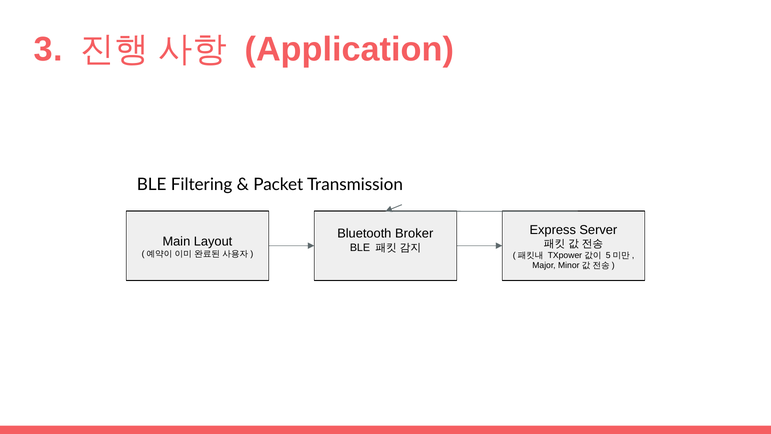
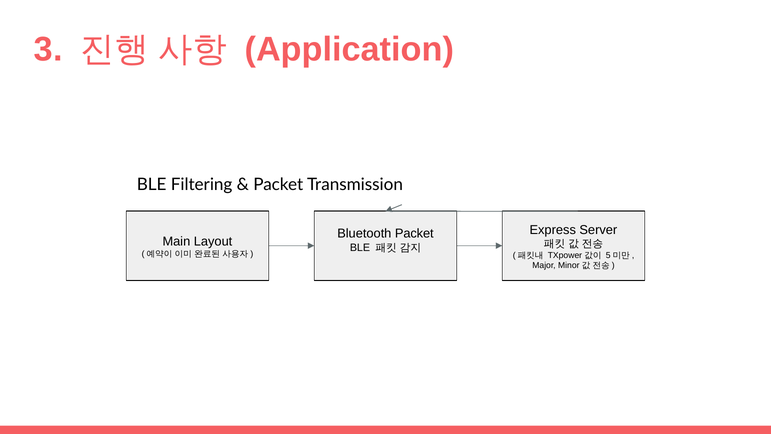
Bluetooth Broker: Broker -> Packet (414, 234)
